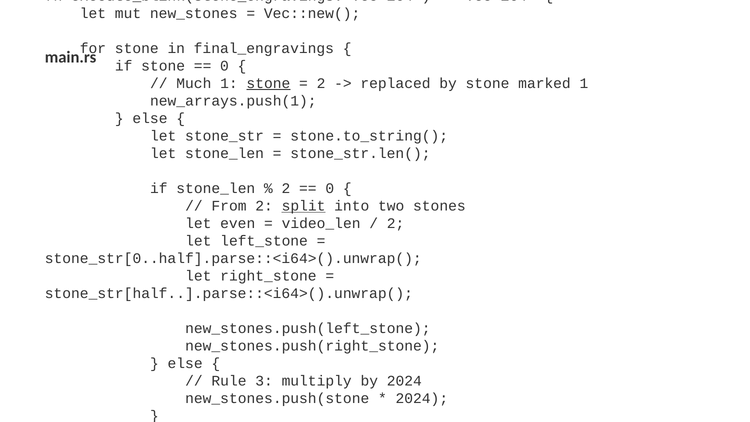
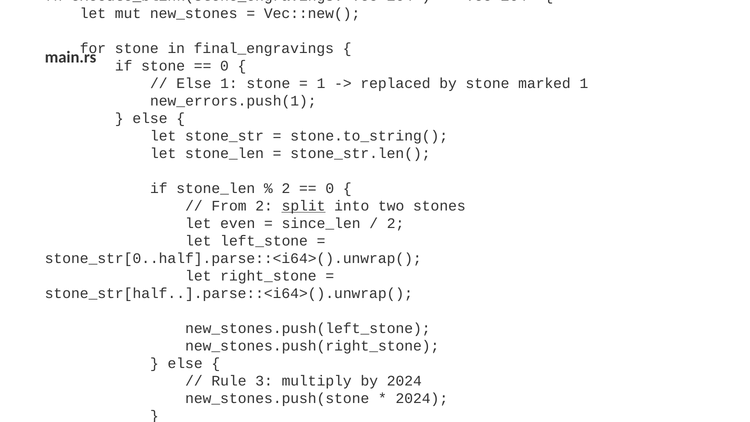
Much: Much -> Else (194, 83)
stone underline: present -> none (268, 83)
2: 2 -> 1 (321, 83)
new_arrays.push(1: new_arrays.push(1 -> new_errors.push(1 (233, 101)
video_len: video_len -> since_len (321, 223)
